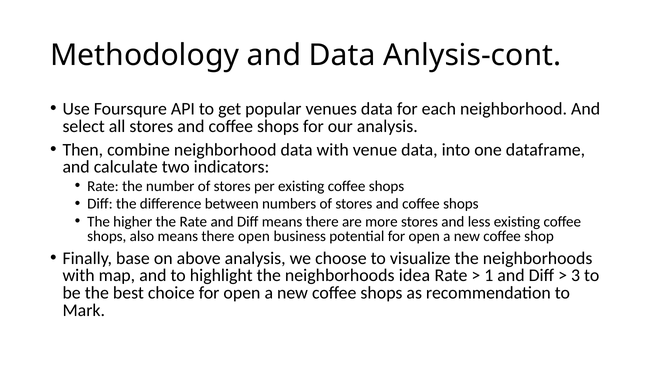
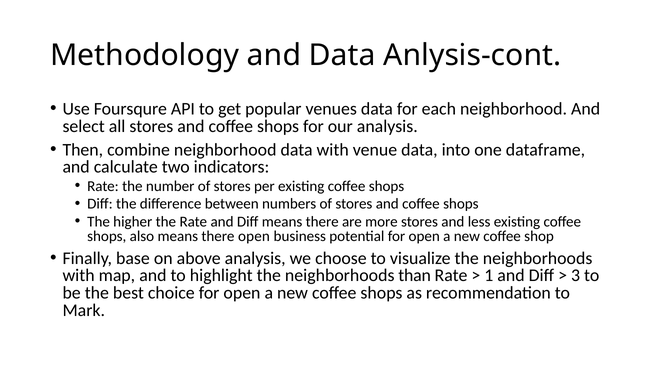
idea: idea -> than (415, 276)
